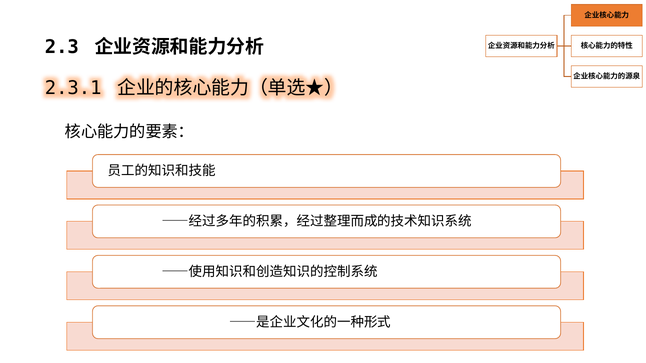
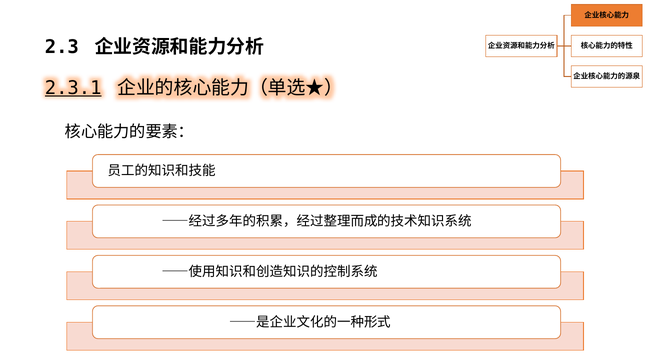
2.3.1 underline: none -> present (73, 88)
